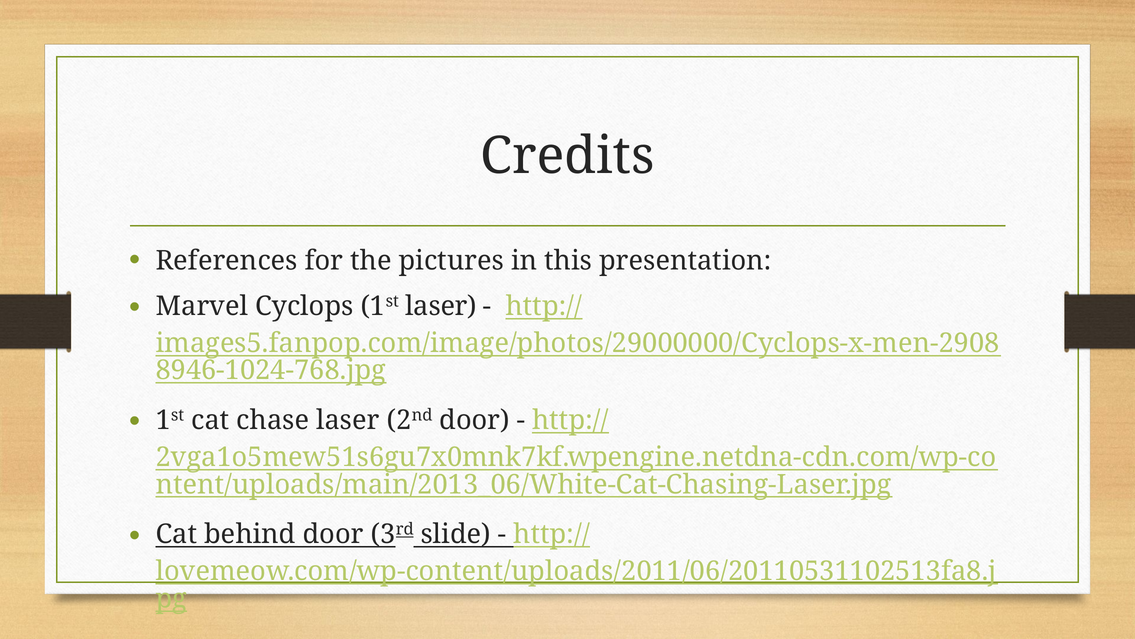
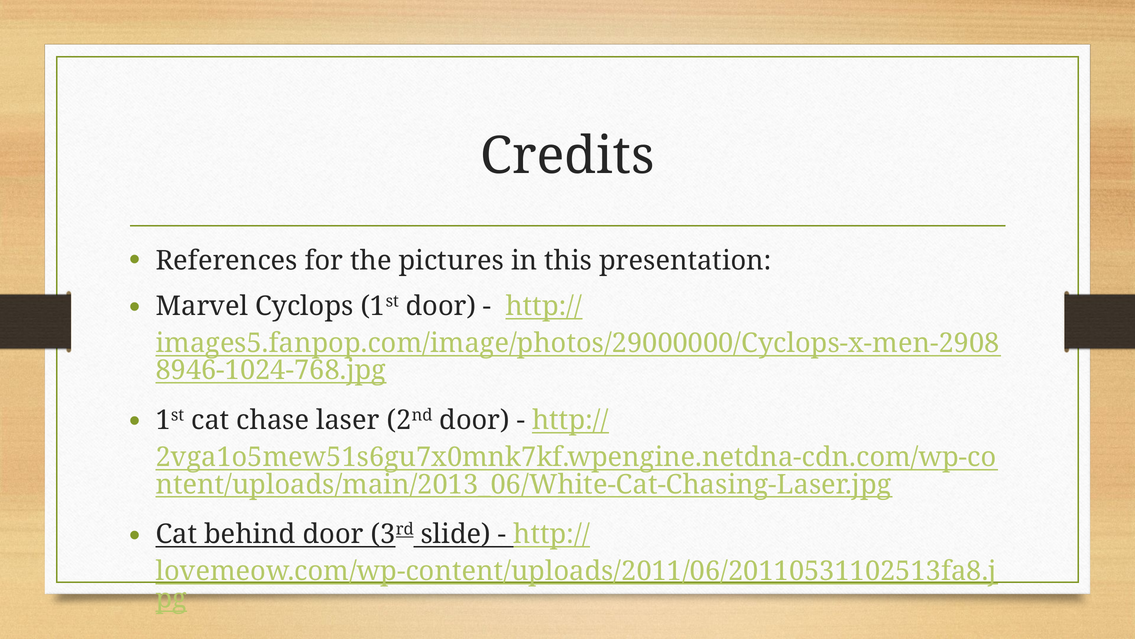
1st laser: laser -> door (441, 306)
